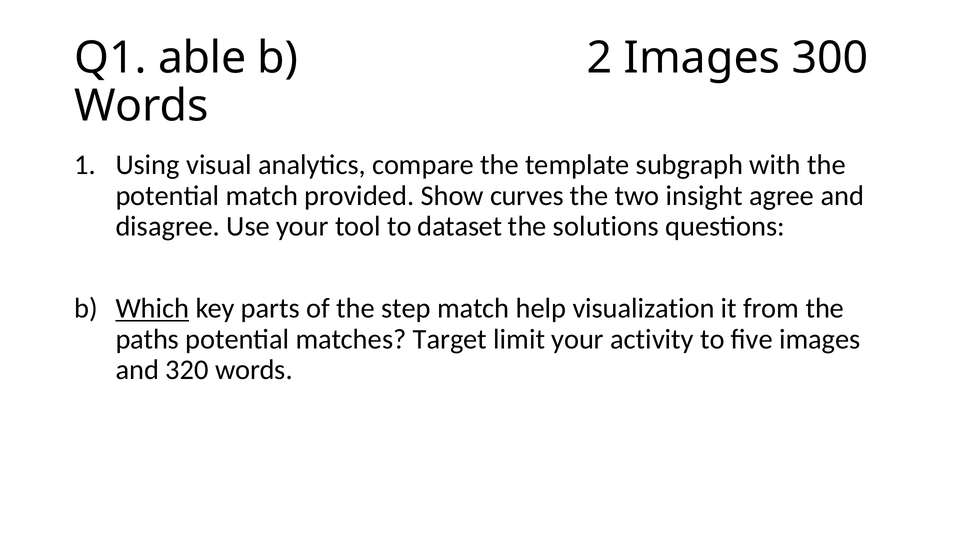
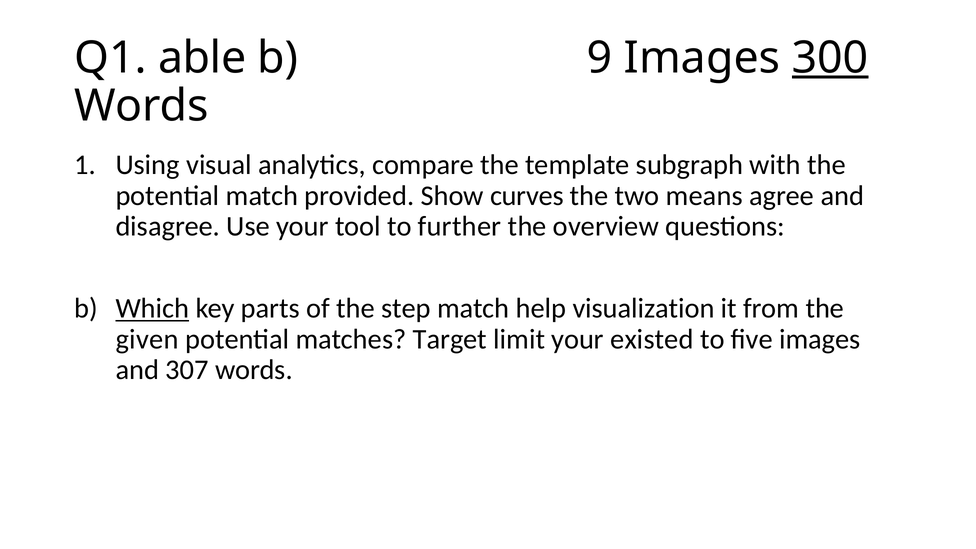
2: 2 -> 9 (600, 58)
300 underline: none -> present (830, 58)
insight: insight -> means (704, 196)
dataset: dataset -> further (460, 227)
solutions: solutions -> overview (606, 227)
paths: paths -> given (147, 339)
activity: activity -> existed (652, 339)
320: 320 -> 307 (187, 370)
